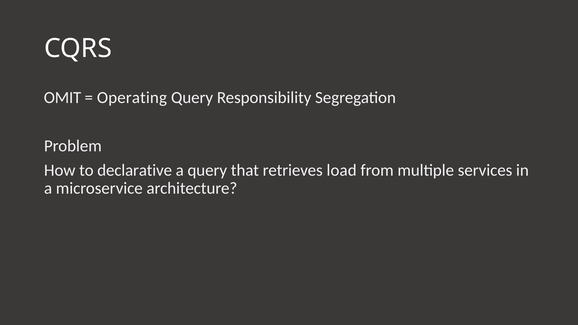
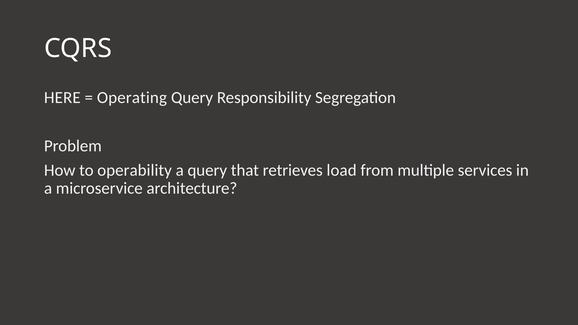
OMIT: OMIT -> HERE (62, 98)
declarative: declarative -> operability (135, 170)
